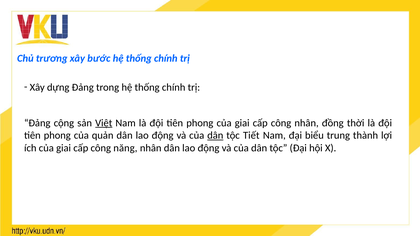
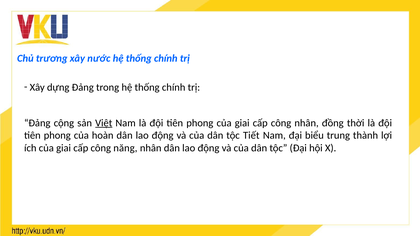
bước: bước -> nước (99, 58)
quản: quản -> hoàn (103, 136)
dân underline: present -> none (215, 136)
